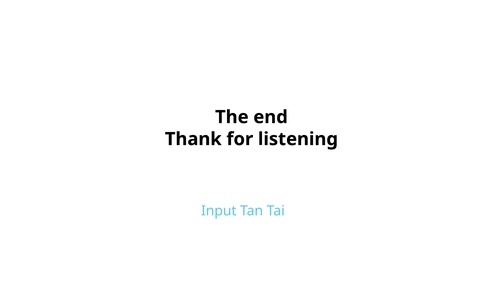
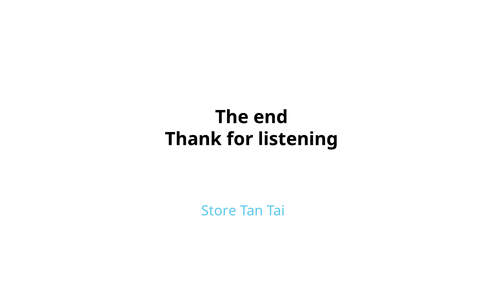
Input: Input -> Store (219, 211)
